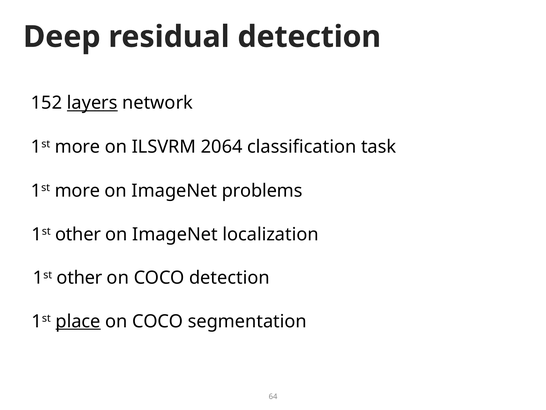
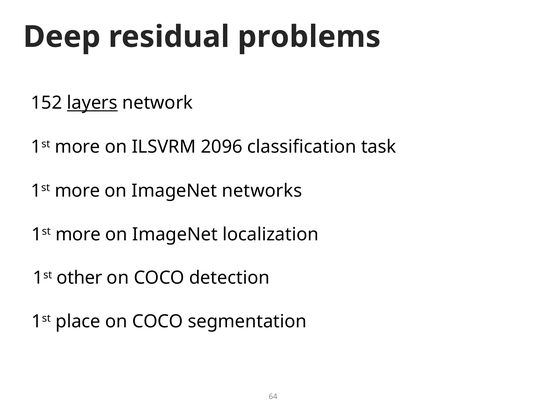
residual detection: detection -> problems (309, 37)
2064: 2064 -> 2096 (222, 147)
problems: problems -> networks (262, 191)
other: other -> more (78, 234)
place underline: present -> none (78, 321)
